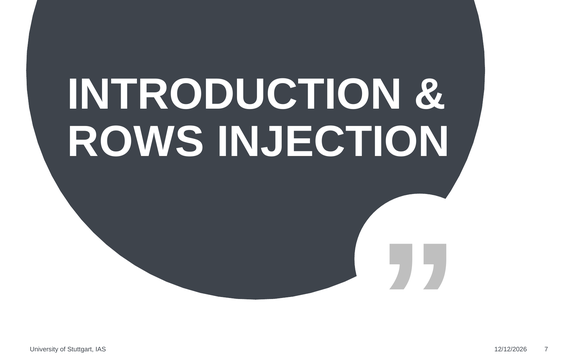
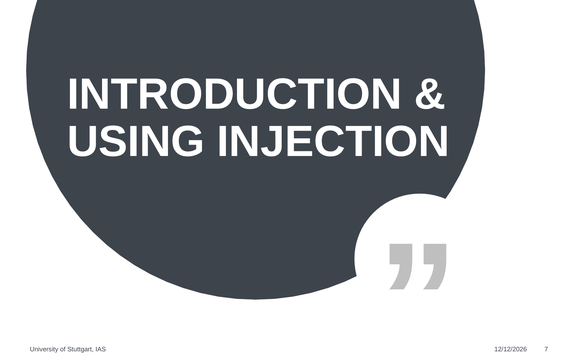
ROWS: ROWS -> USING (136, 142)
